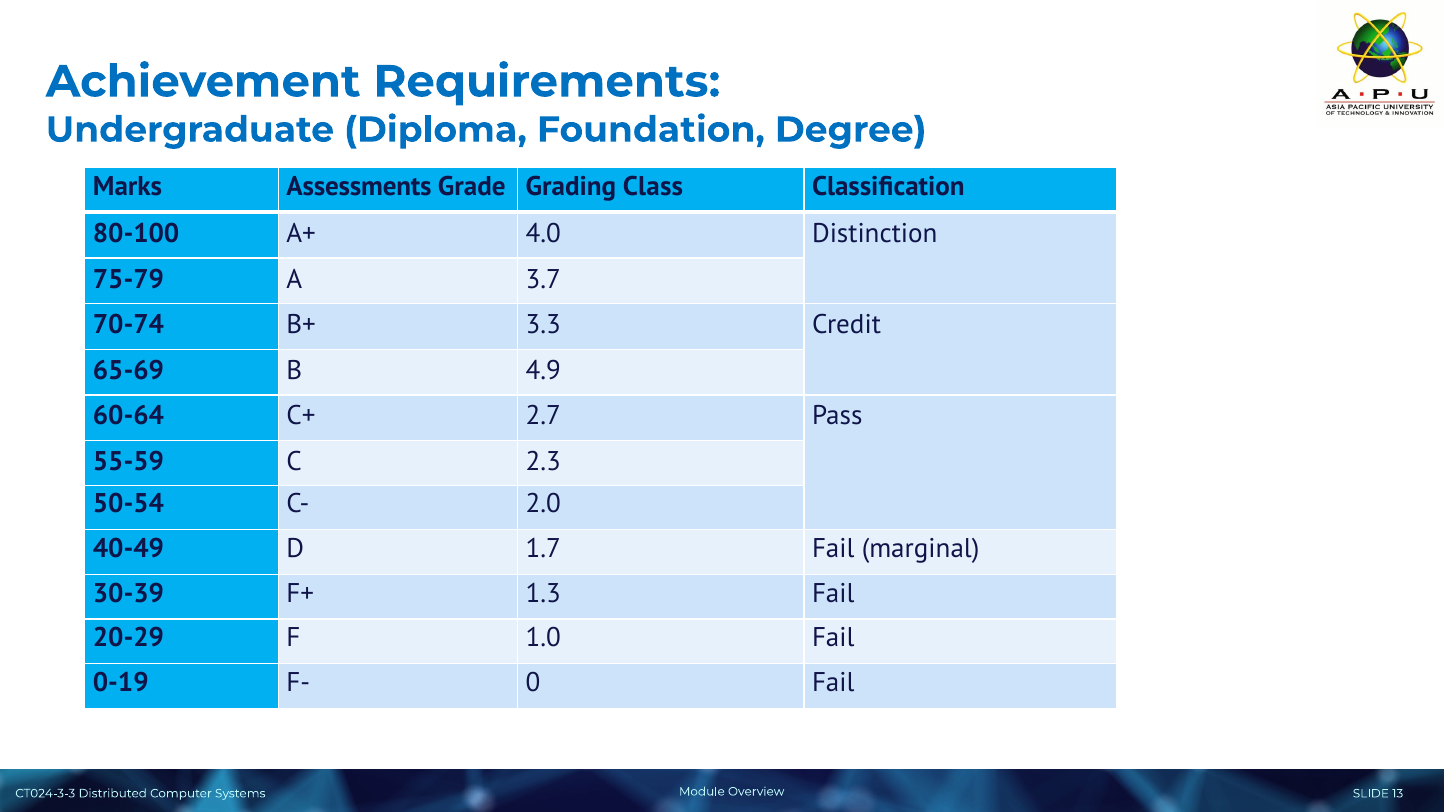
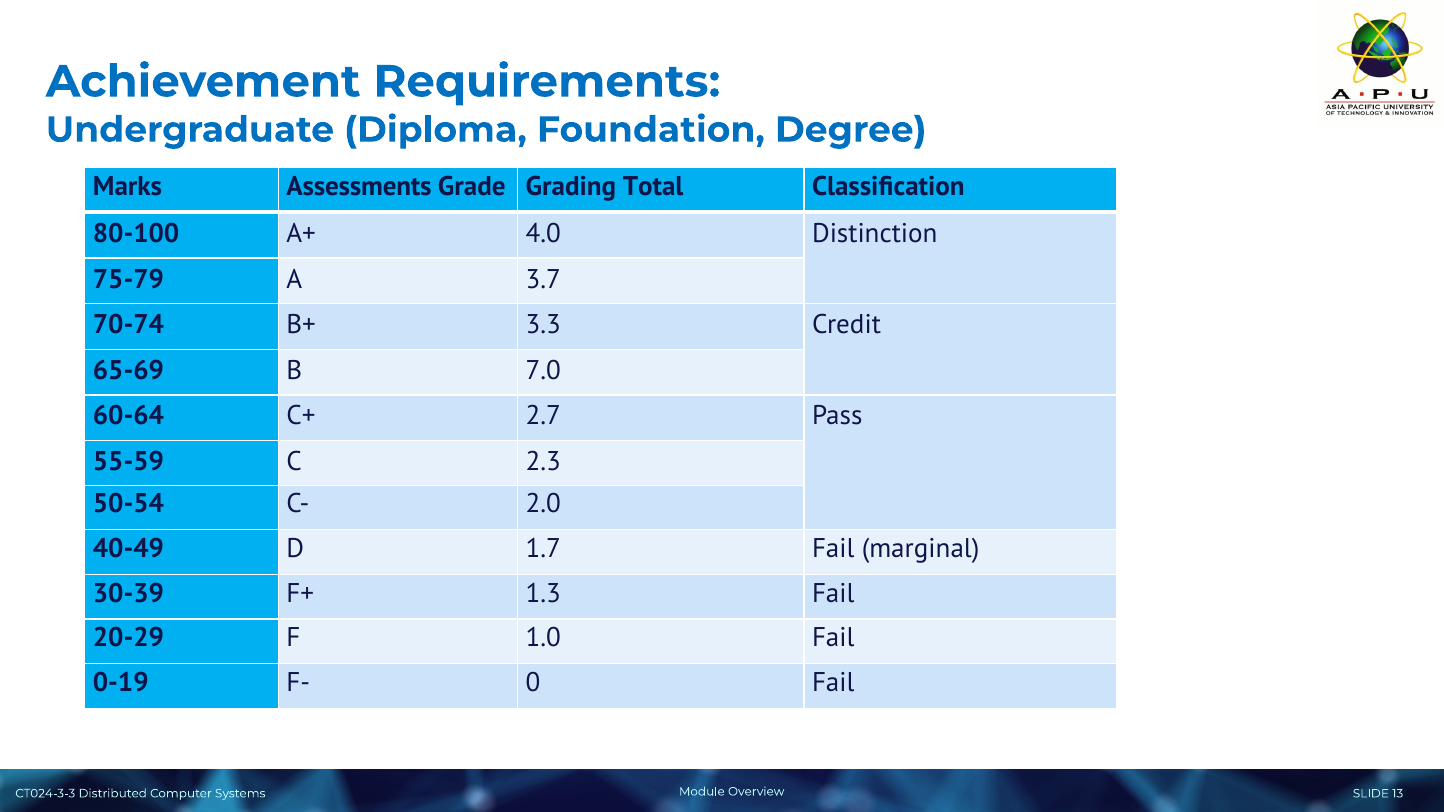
Class: Class -> Total (653, 187)
4.9: 4.9 -> 7.0 (543, 371)
